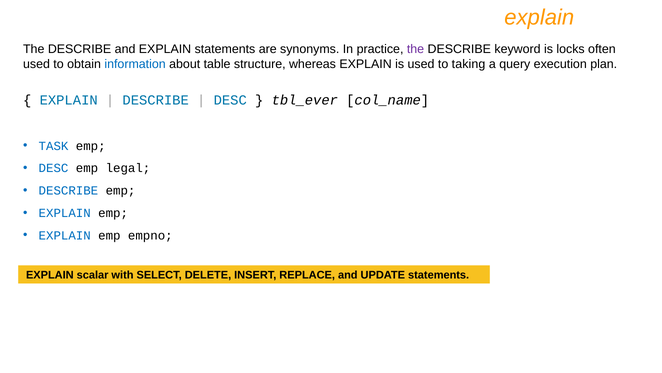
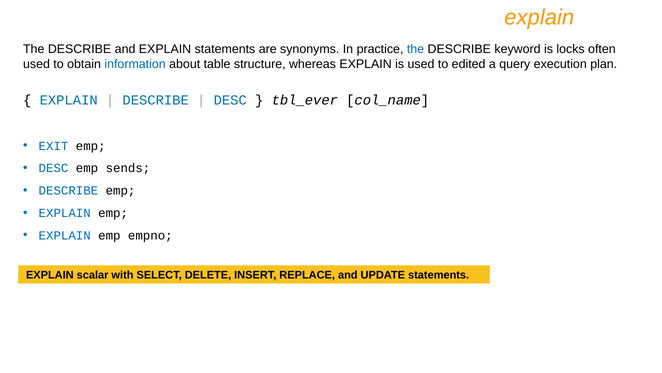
the colour: purple -> blue (416, 49)
taking: taking -> edited (469, 64)
TASK: TASK -> EXIT (54, 146)
legal: legal -> sends (128, 168)
